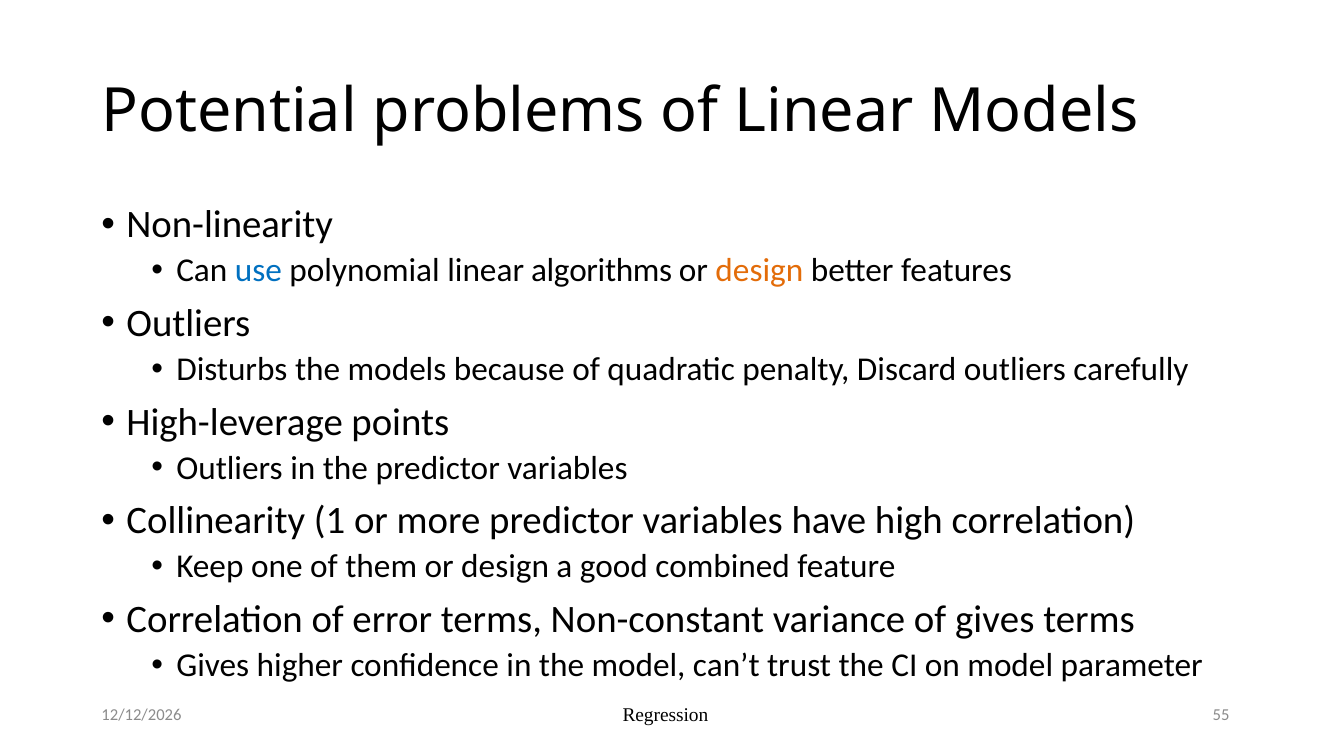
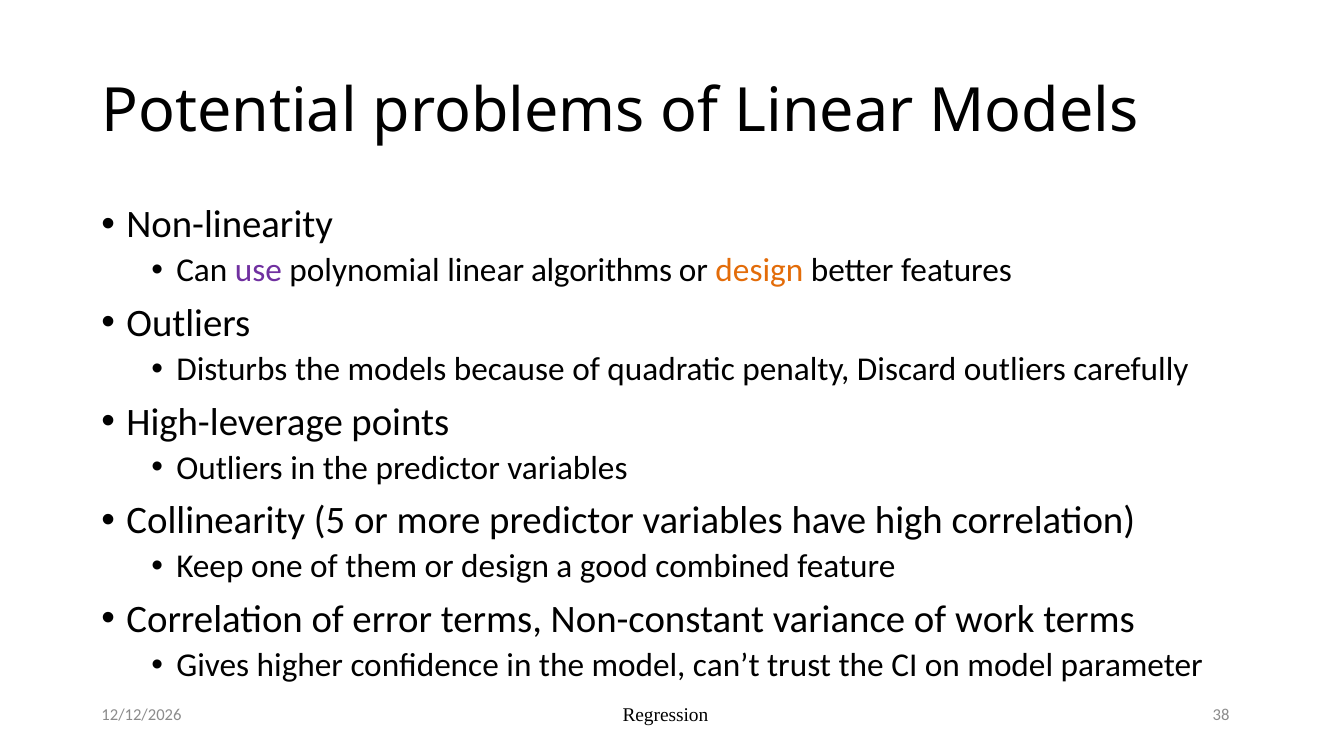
use colour: blue -> purple (258, 271)
1: 1 -> 5 (330, 521)
of gives: gives -> work (995, 619)
55: 55 -> 38 (1221, 715)
